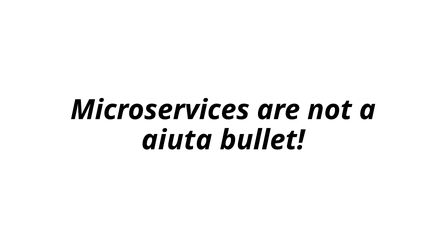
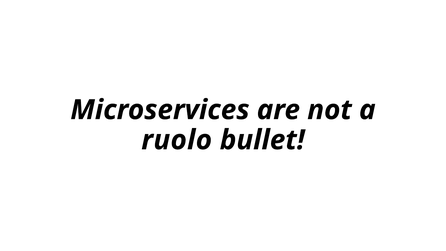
aiuta: aiuta -> ruolo (177, 140)
